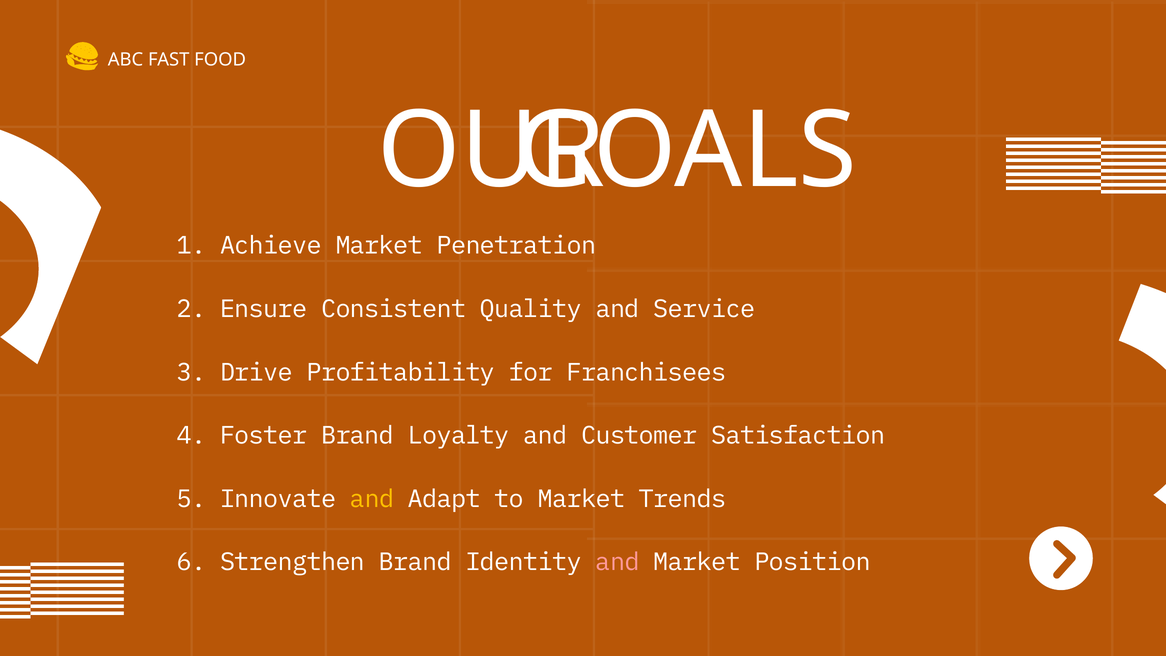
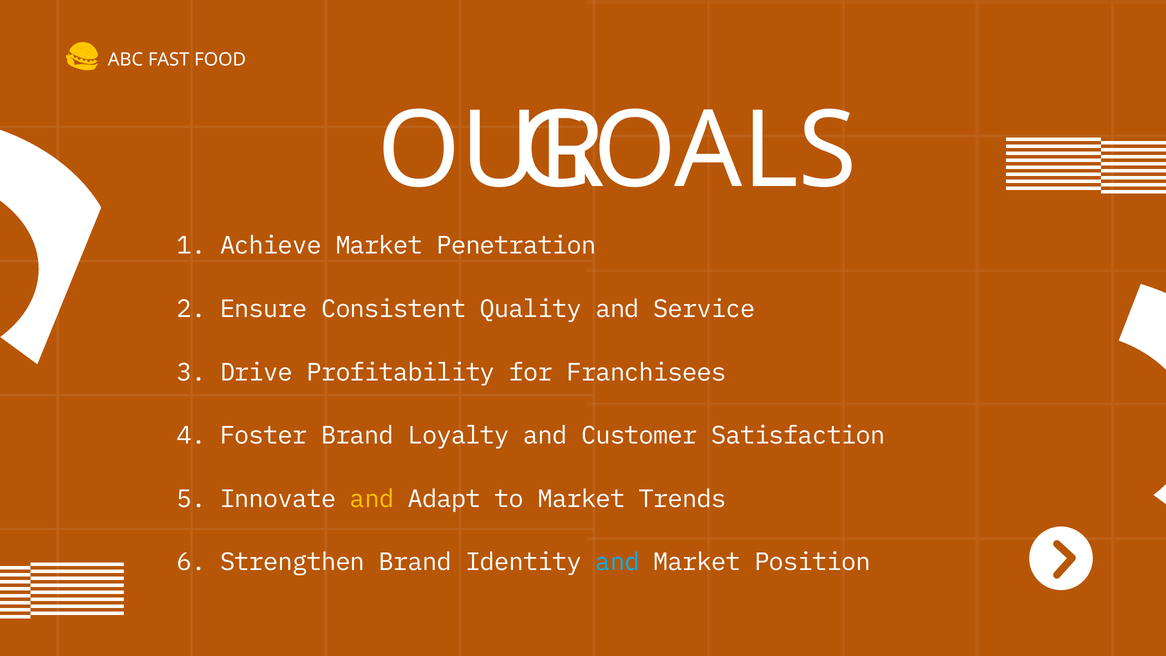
and colour: pink -> light blue (618, 562)
